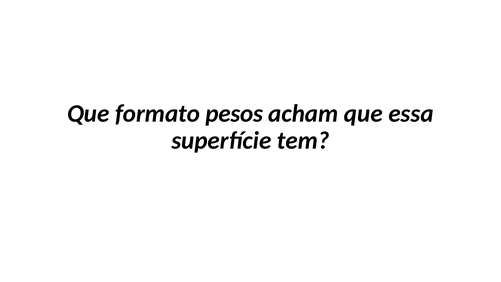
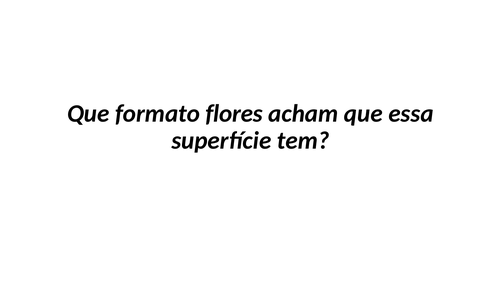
pesos: pesos -> flores (234, 114)
